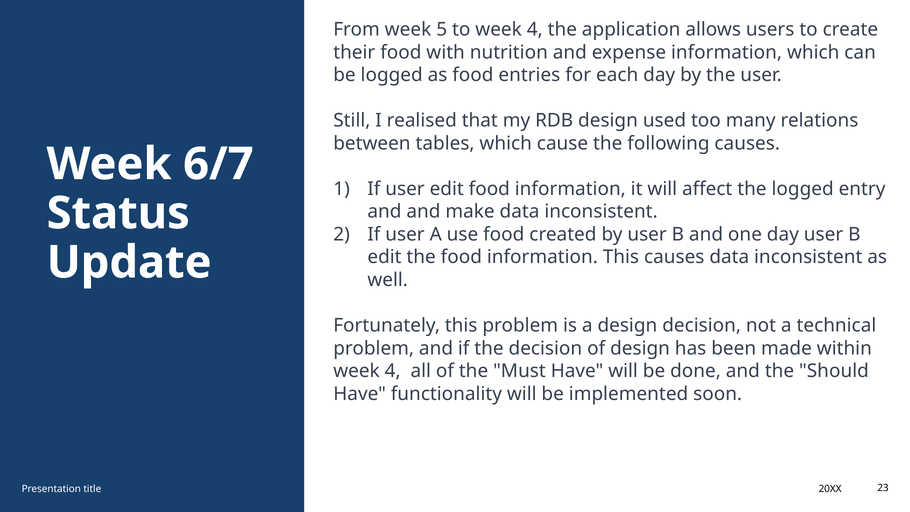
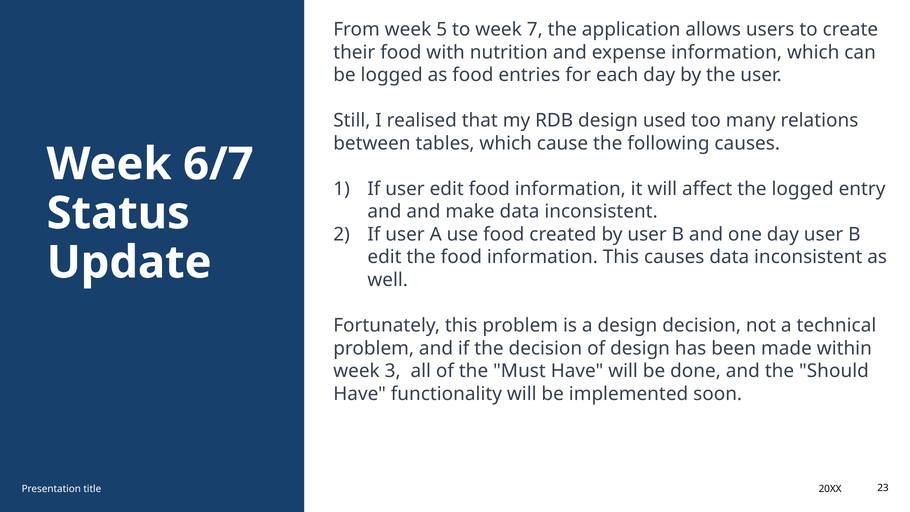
to week 4: 4 -> 7 (535, 30)
4: 4 -> 3 (393, 371)
